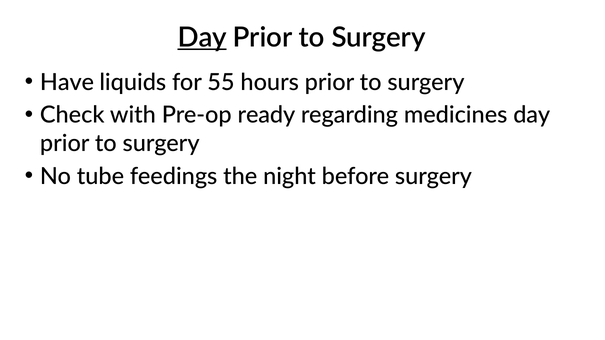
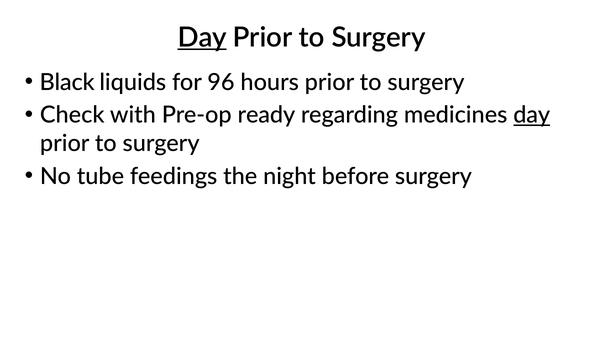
Have: Have -> Black (67, 82)
55: 55 -> 96 (221, 82)
day underline: none -> present (532, 115)
